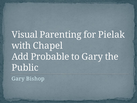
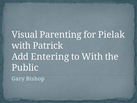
Chapel: Chapel -> Patrick (48, 46)
Probable: Probable -> Entering (50, 57)
to Gary: Gary -> With (92, 57)
